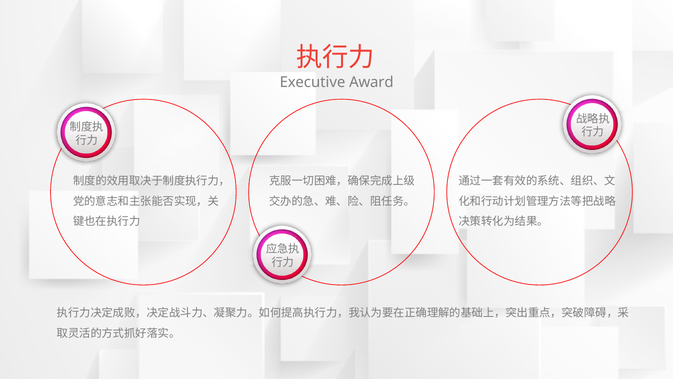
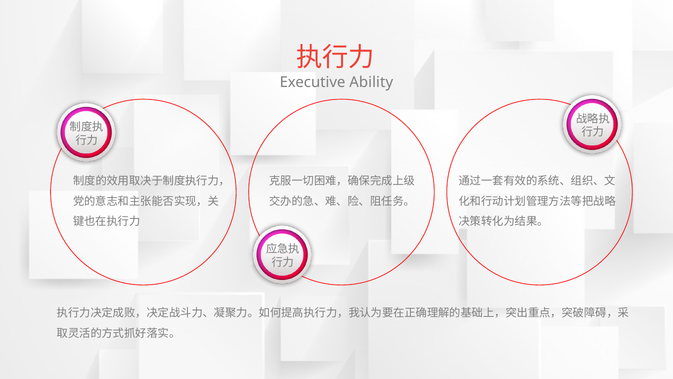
Award: Award -> Ability (371, 82)
